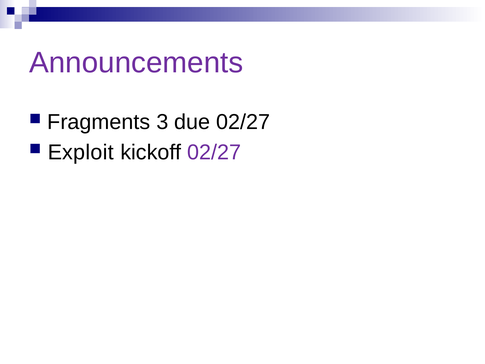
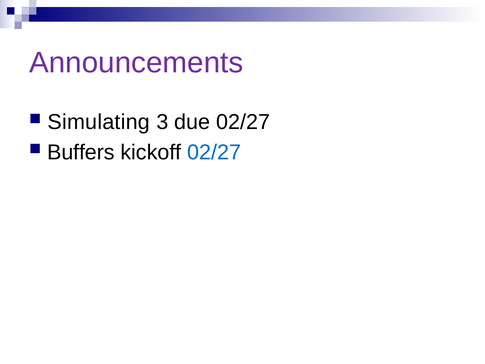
Fragments: Fragments -> Simulating (99, 122)
Exploit: Exploit -> Buffers (81, 152)
02/27 colour: purple -> blue (214, 152)
